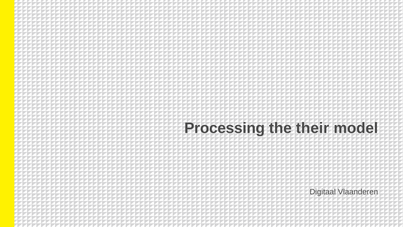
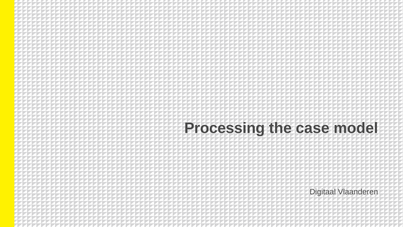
their: their -> case (313, 128)
